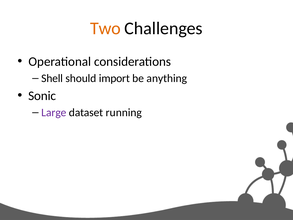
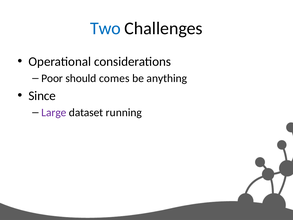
Two colour: orange -> blue (105, 28)
Shell: Shell -> Poor (52, 78)
import: import -> comes (114, 78)
Sonic: Sonic -> Since (42, 96)
